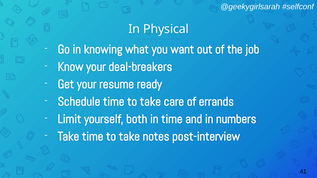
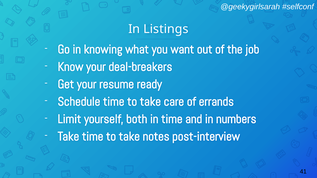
Physical: Physical -> Listings (166, 29)
